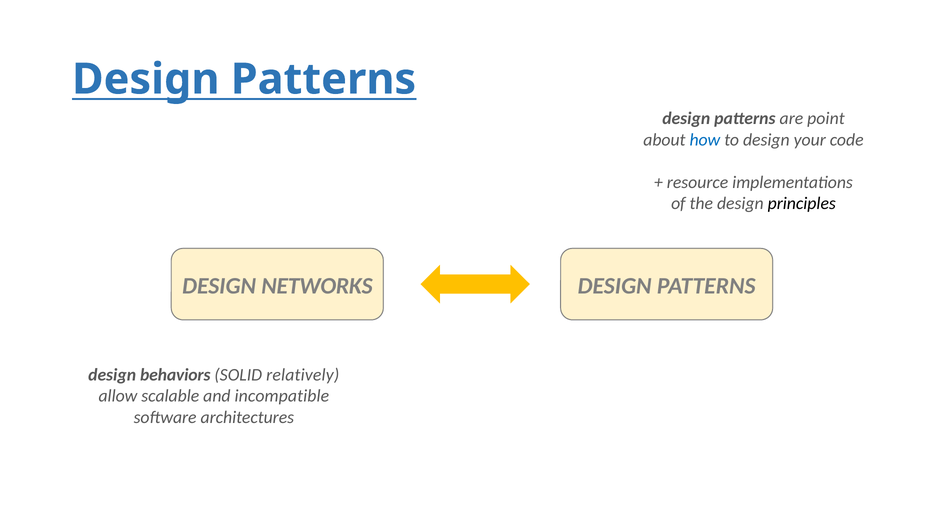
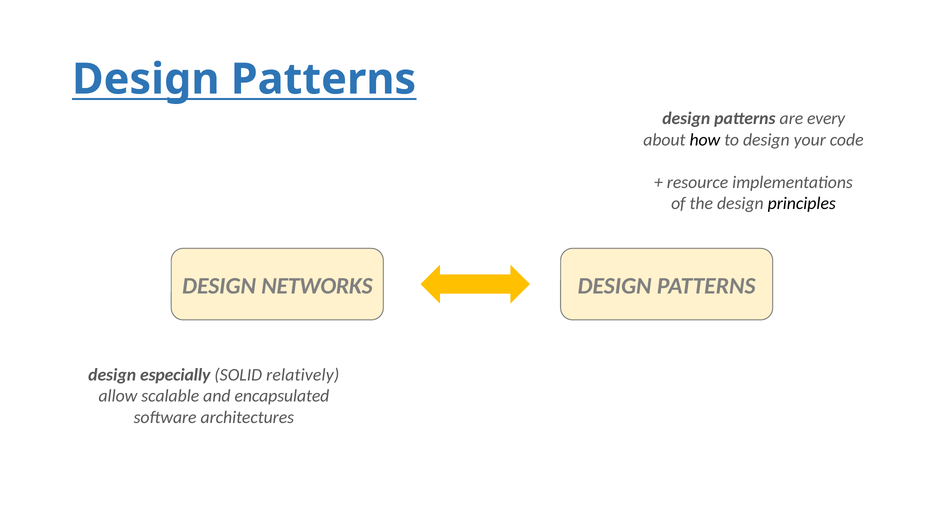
point: point -> every (826, 119)
how colour: blue -> black (705, 140)
behaviors: behaviors -> especially (175, 375)
incompatible: incompatible -> encapsulated (282, 396)
